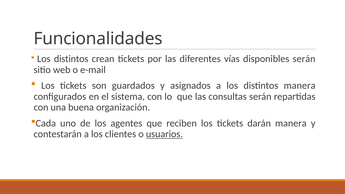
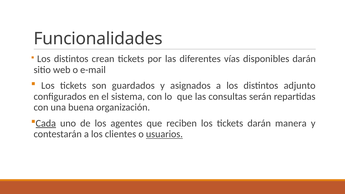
disponibles serán: serán -> darán (304, 59)
distintos manera: manera -> adjunto (300, 86)
Cada underline: none -> present (46, 123)
